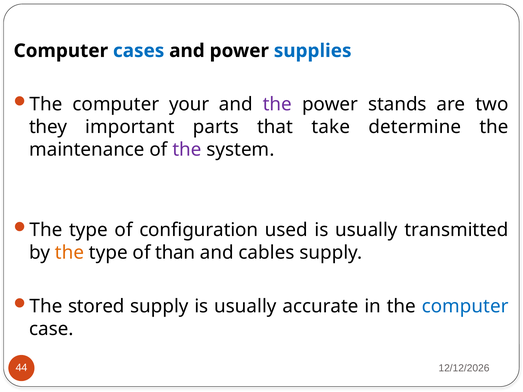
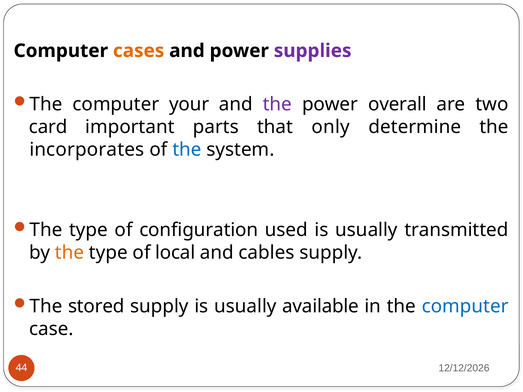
cases colour: blue -> orange (139, 51)
supplies colour: blue -> purple (313, 51)
stands: stands -> overall (397, 104)
they: they -> card (48, 127)
take: take -> only (331, 127)
maintenance: maintenance -> incorporates (87, 150)
the colour: purple -> blue (187, 150)
than: than -> local (175, 253)
accurate: accurate -> available (321, 307)
